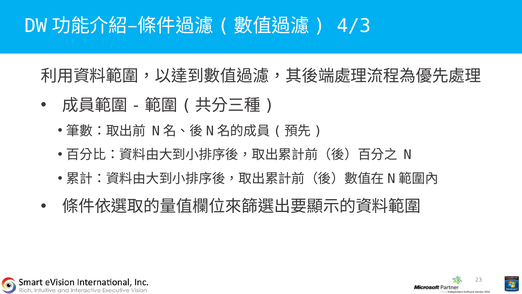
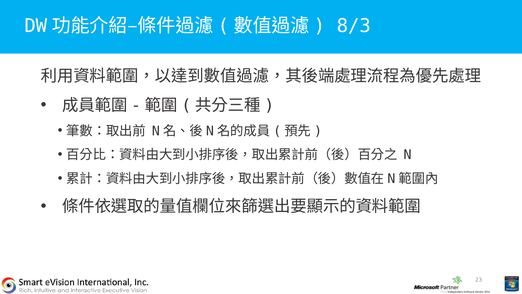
4/3: 4/3 -> 8/3 (354, 26)
